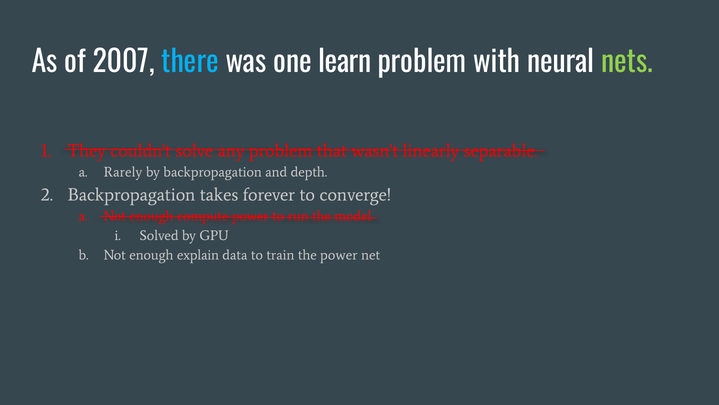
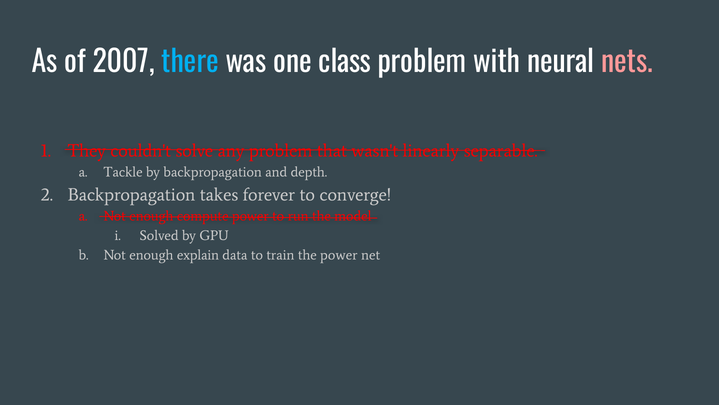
learn: learn -> class (345, 62)
nets colour: light green -> pink (627, 62)
Rarely: Rarely -> Tackle (123, 172)
